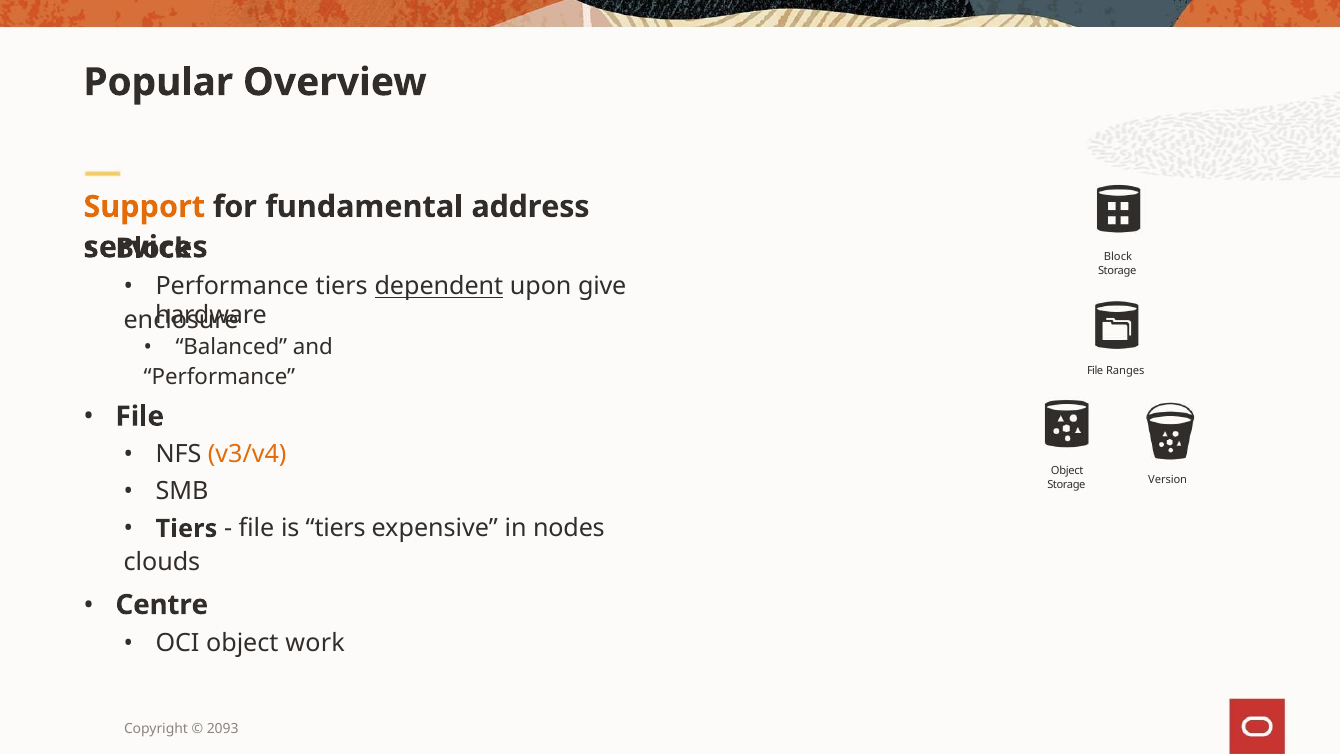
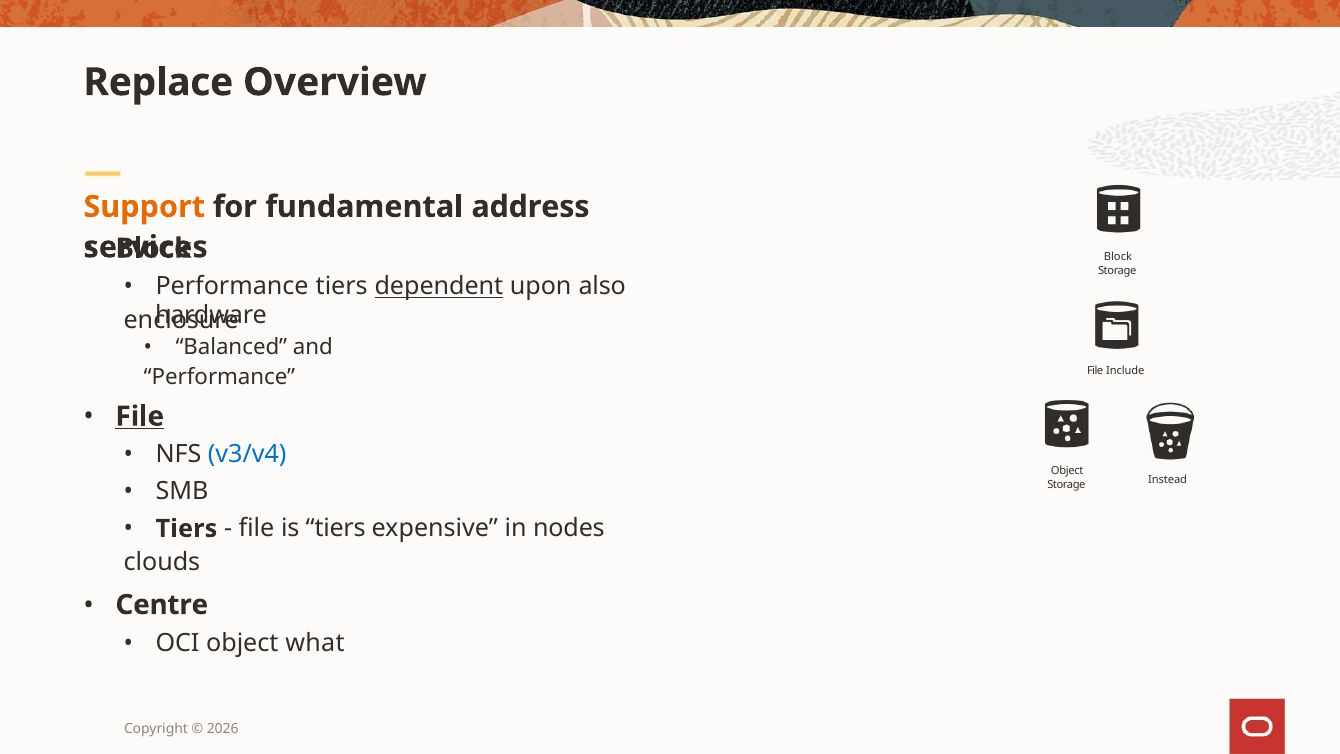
Popular: Popular -> Replace (158, 82)
give: give -> also (602, 287)
Ranges: Ranges -> Include (1125, 371)
File underline: none -> present (140, 416)
v3/v4 colour: orange -> blue (247, 454)
Version: Version -> Instead (1168, 479)
work: work -> what (315, 643)
2093: 2093 -> 2026 (223, 728)
